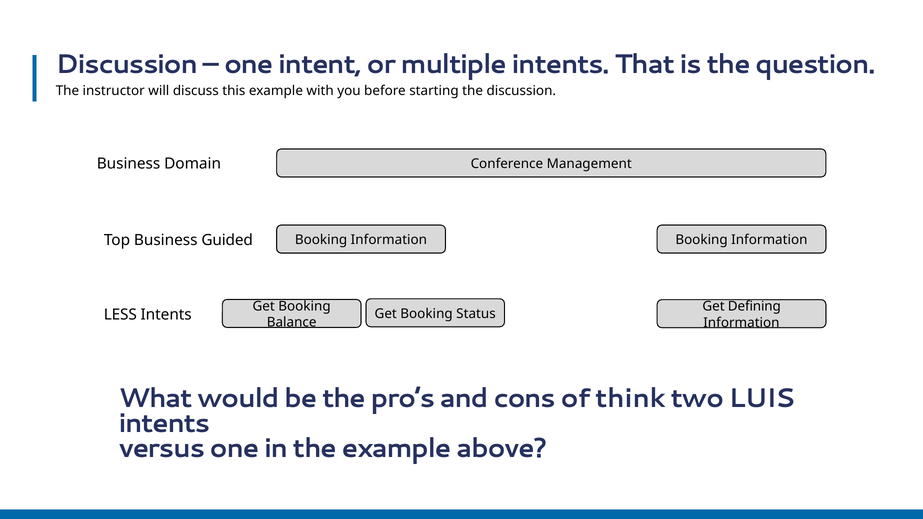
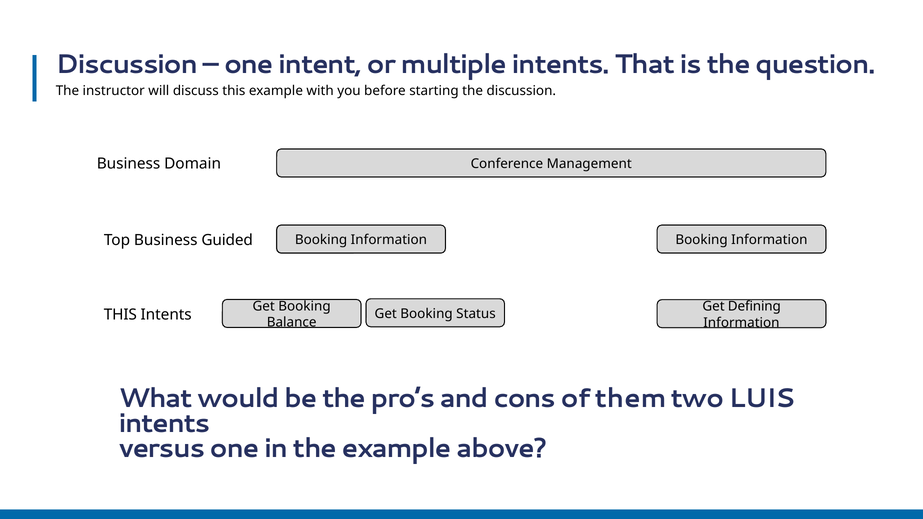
LESS: LESS -> THIS (120, 315)
think: think -> them (631, 399)
